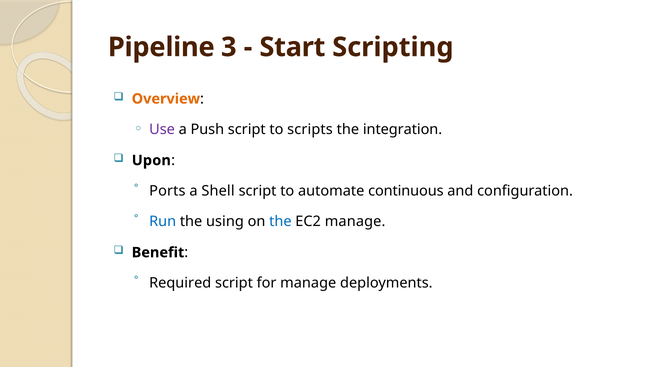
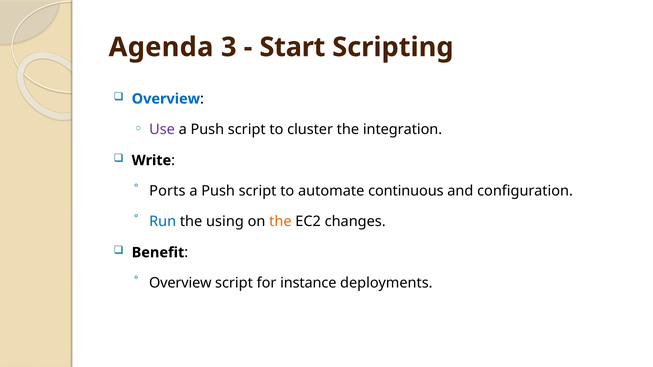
Pipeline: Pipeline -> Agenda (161, 47)
Overview colour: orange -> blue (166, 99)
scripts: scripts -> cluster (310, 130)
Upon: Upon -> Write (151, 161)
Shell: Shell -> Push (218, 191)
the colour: blue -> orange (280, 222)
EC2 manage: manage -> changes (355, 222)
Required: Required -> Overview (180, 283)
for manage: manage -> instance (308, 283)
